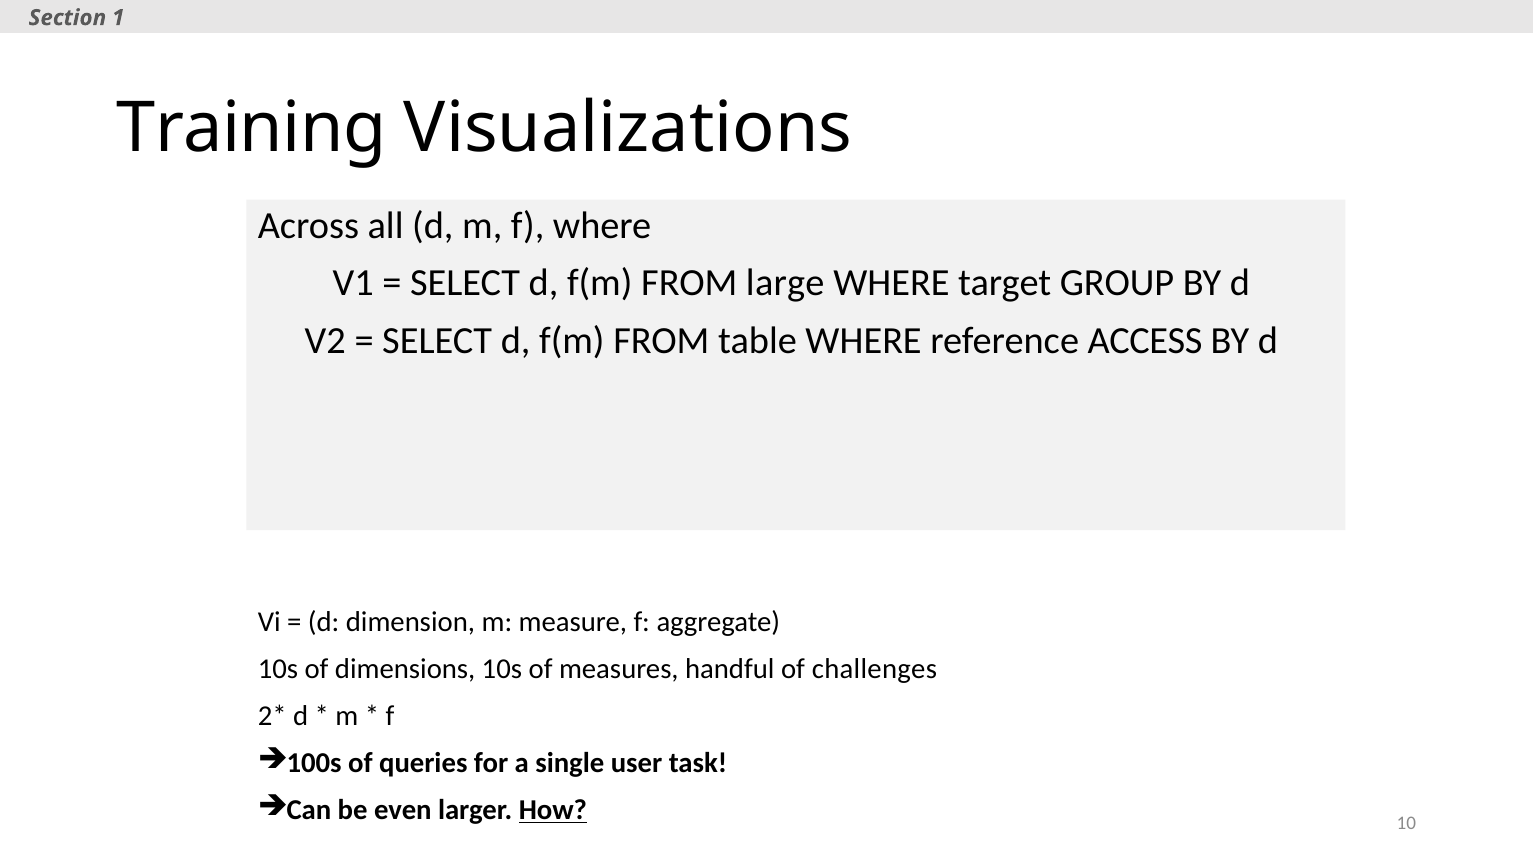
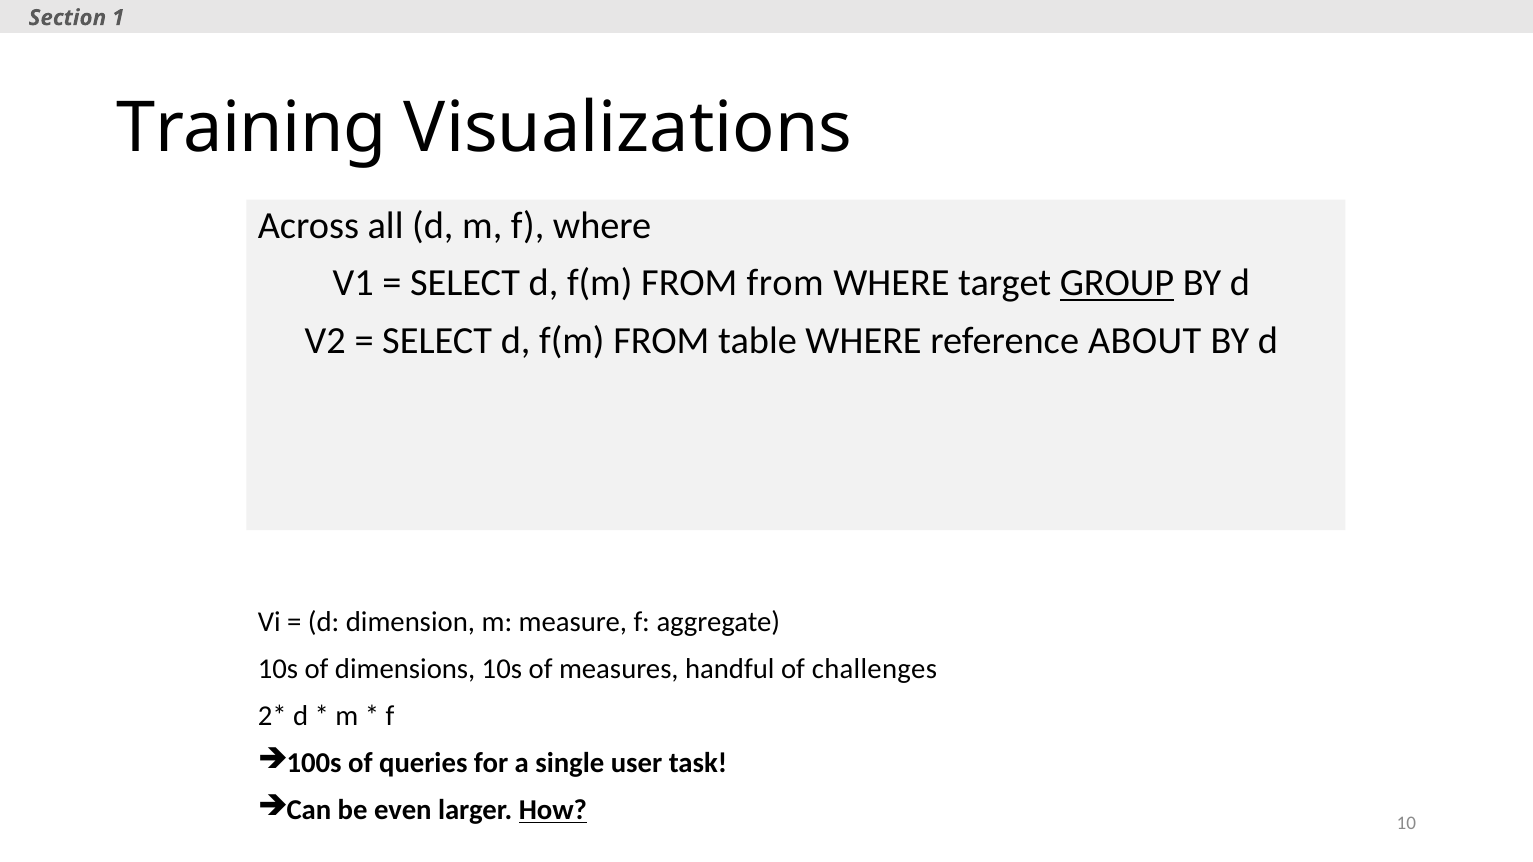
FROM large: large -> from (785, 283)
GROUP underline: none -> present (1117, 283)
ACCESS: ACCESS -> ABOUT (1145, 341)
